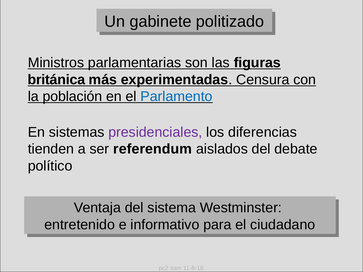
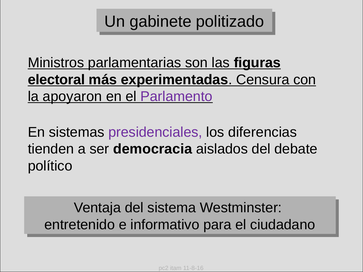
británica: británica -> electoral (56, 80)
población: población -> apoyaron (72, 97)
Parlamento colour: blue -> purple (177, 97)
referendum: referendum -> democracia (153, 149)
